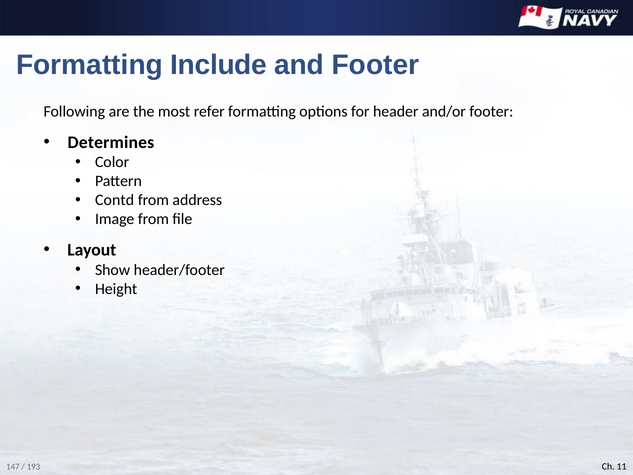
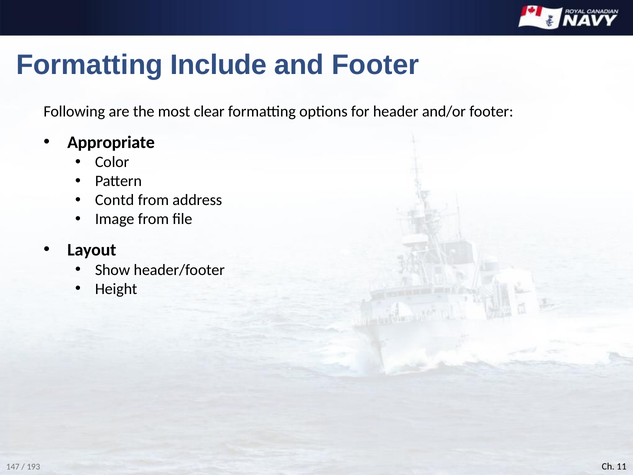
refer: refer -> clear (209, 111)
Determines: Determines -> Appropriate (111, 142)
